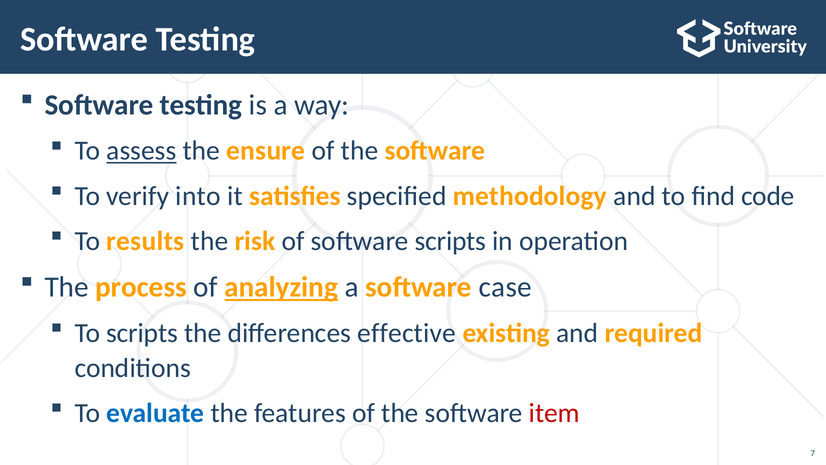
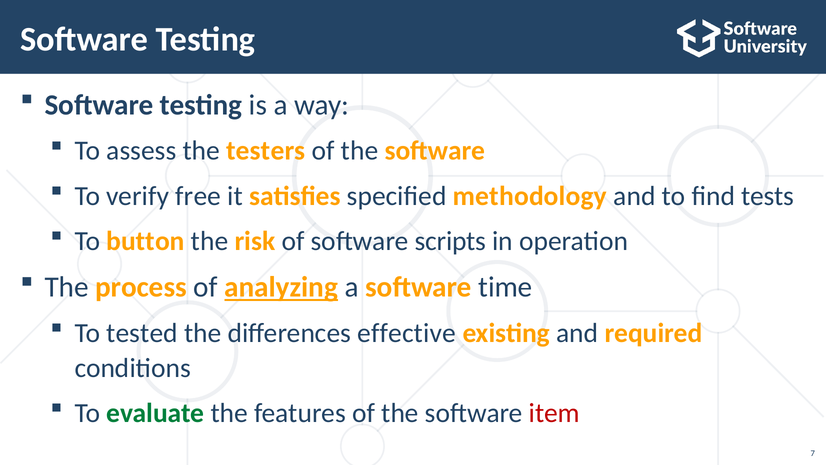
assess underline: present -> none (141, 151)
ensure: ensure -> testers (266, 151)
into: into -> free (198, 196)
code: code -> tests (768, 196)
results: results -> button (145, 241)
case: case -> time (505, 287)
To scripts: scripts -> tested (142, 333)
evaluate colour: blue -> green (155, 413)
